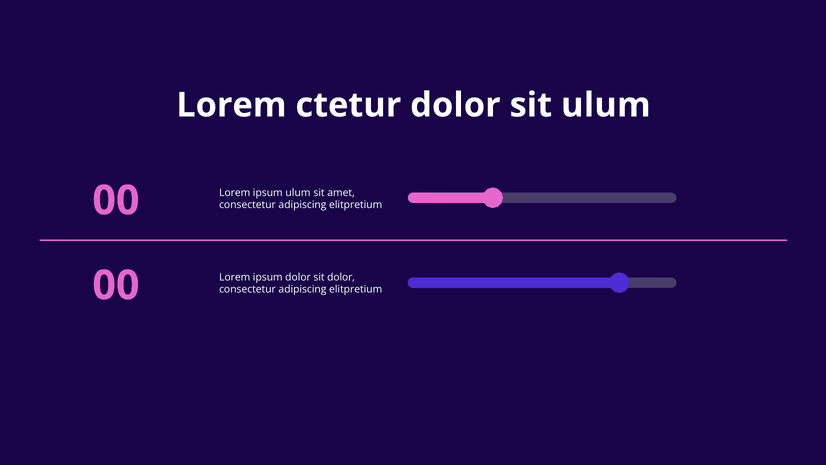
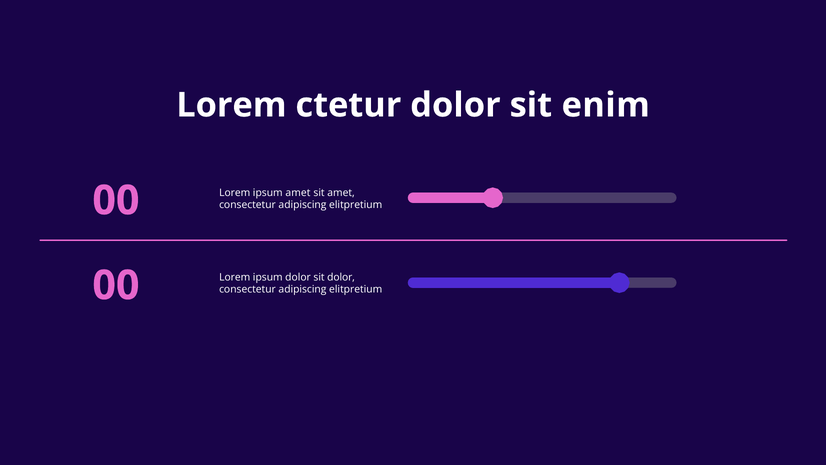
sit ulum: ulum -> enim (606, 105)
ipsum ulum: ulum -> amet (298, 193)
